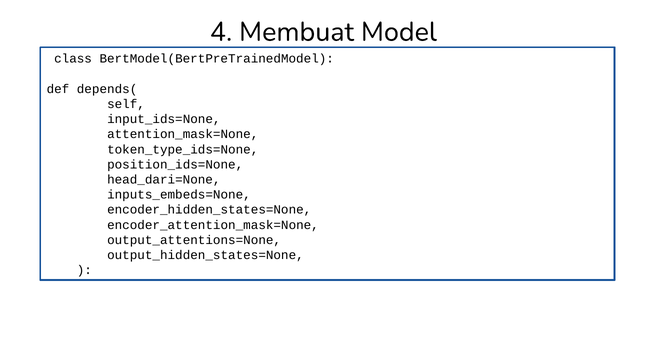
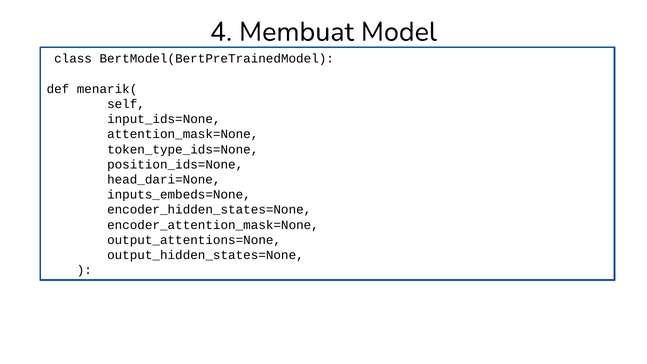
depends(: depends( -> menarik( (107, 89)
